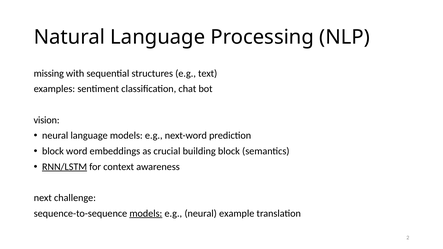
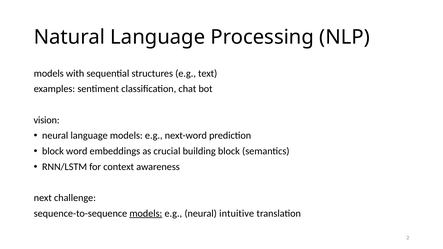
missing: missing -> models (49, 73)
RNN/LSTM underline: present -> none (65, 167)
example: example -> intuitive (237, 214)
